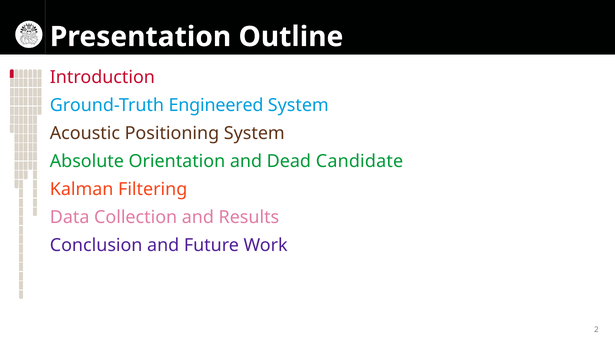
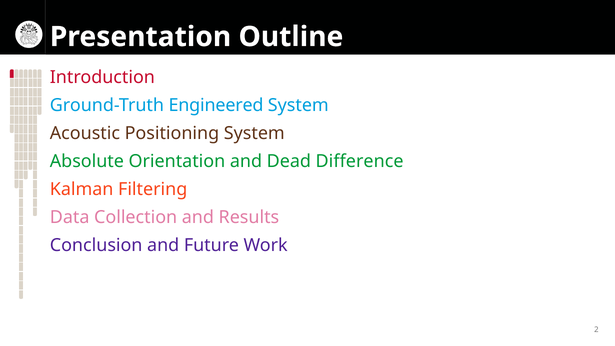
Candidate: Candidate -> Difference (360, 161)
